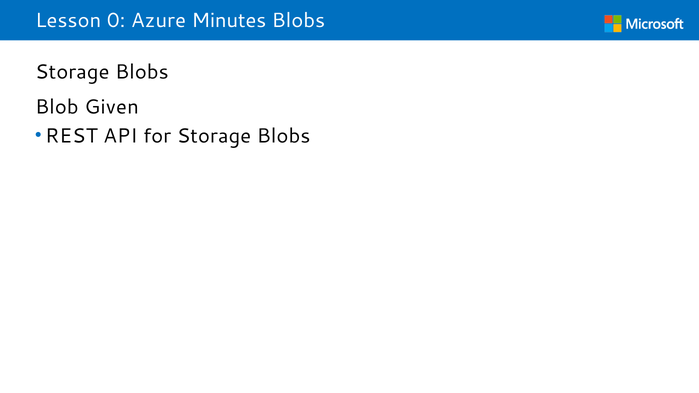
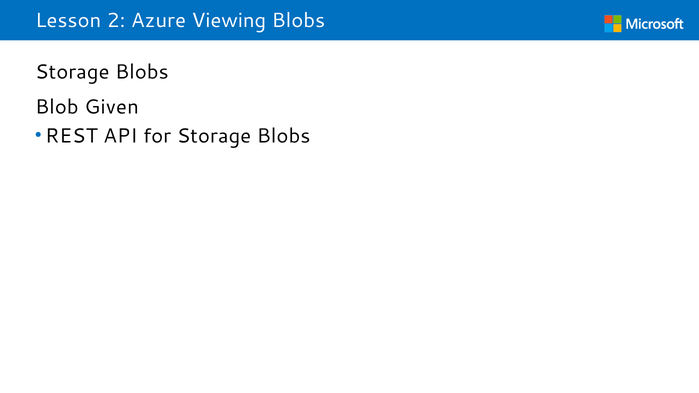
0: 0 -> 2 (116, 21)
Minutes: Minutes -> Viewing (229, 21)
